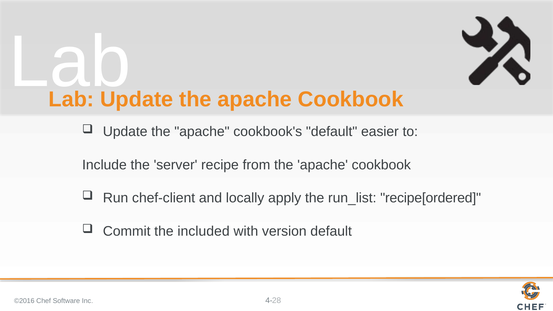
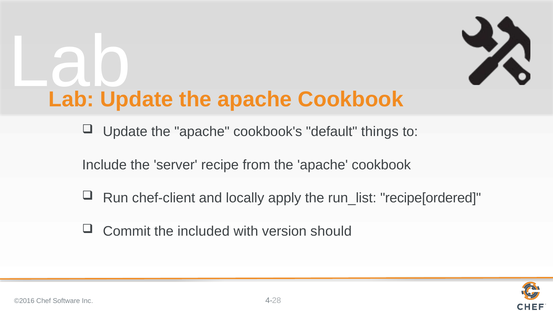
easier: easier -> things (380, 132)
version default: default -> should (331, 231)
